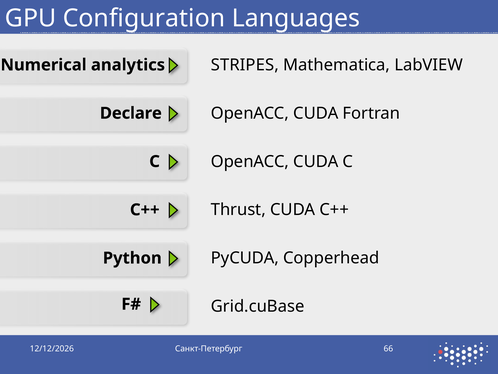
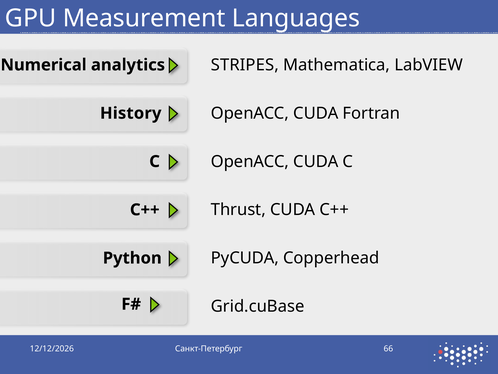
Configuration: Configuration -> Measurement (144, 18)
Declare: Declare -> History (131, 113)
